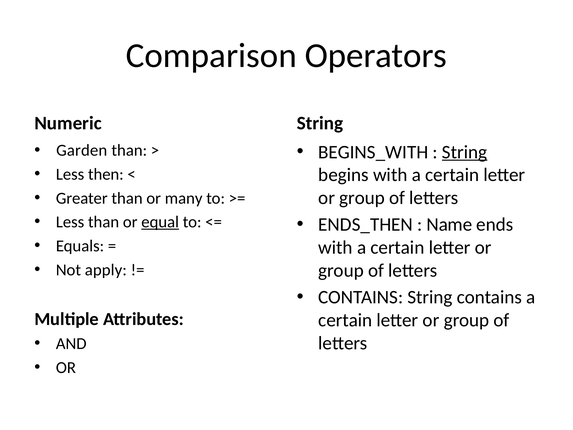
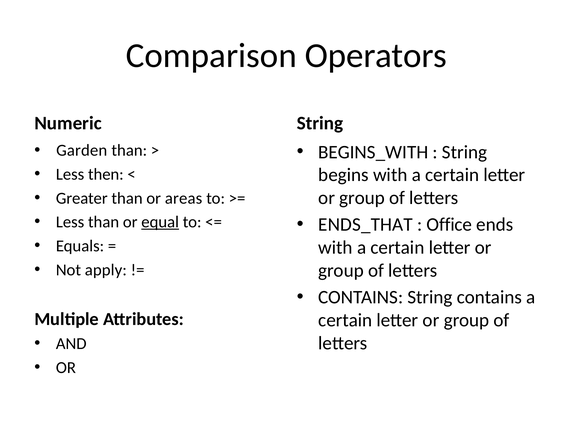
String underline: present -> none (465, 152)
many: many -> areas (184, 198)
ENDS_THEN: ENDS_THEN -> ENDS_THAT (366, 225)
Name: Name -> Office (449, 225)
